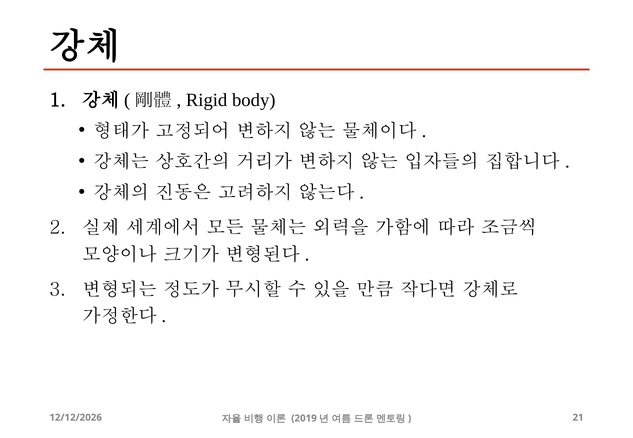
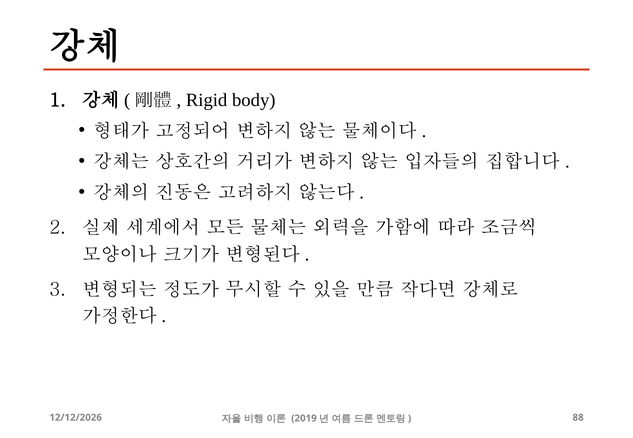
21: 21 -> 88 (578, 418)
